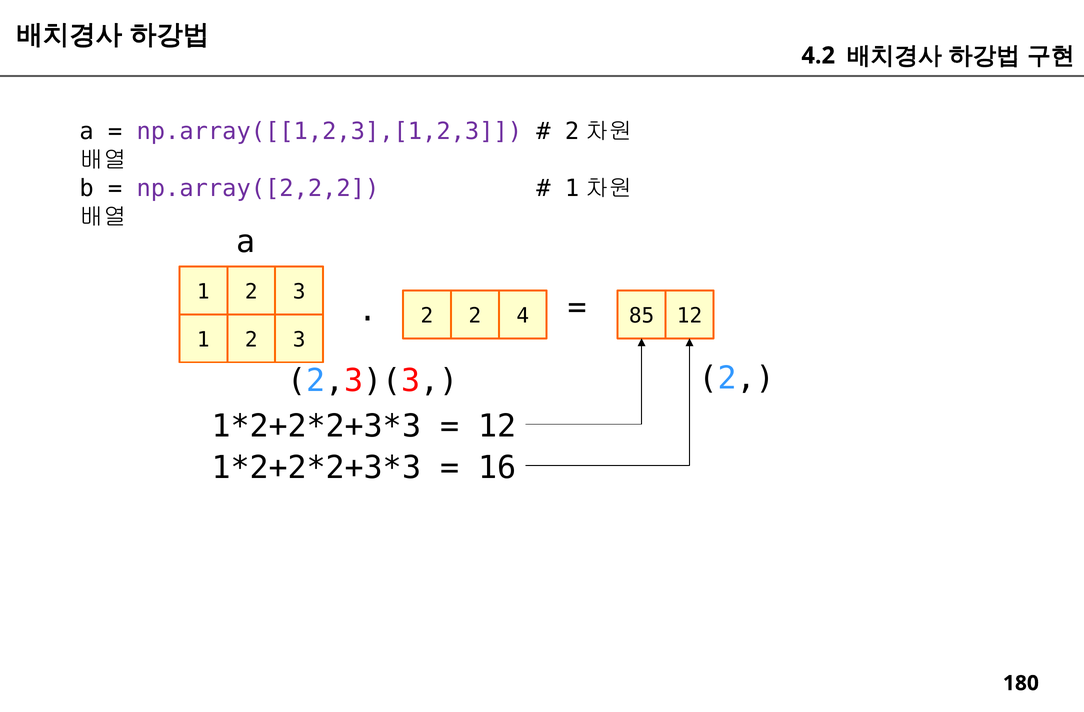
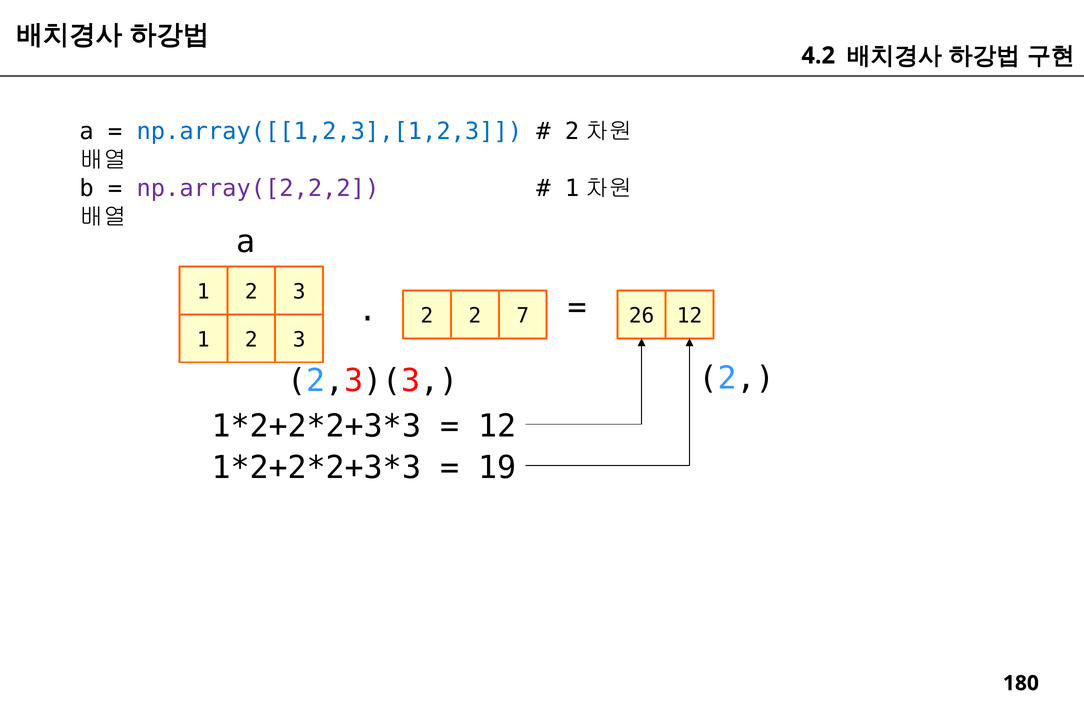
np.array([[1,2,3],[1,2,3 colour: purple -> blue (329, 131)
4: 4 -> 7 (523, 316)
85: 85 -> 26 (642, 316)
16: 16 -> 19 (497, 468)
